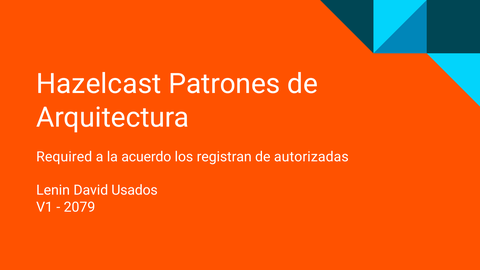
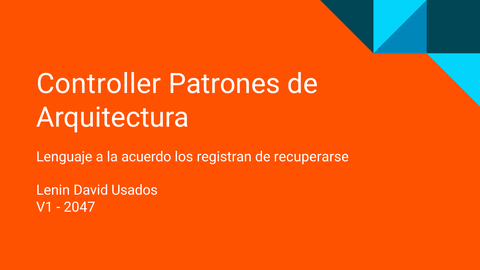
Hazelcast: Hazelcast -> Controller (99, 84)
Required: Required -> Lenguaje (64, 157)
autorizadas: autorizadas -> recuperarse (311, 157)
2079: 2079 -> 2047 (79, 207)
